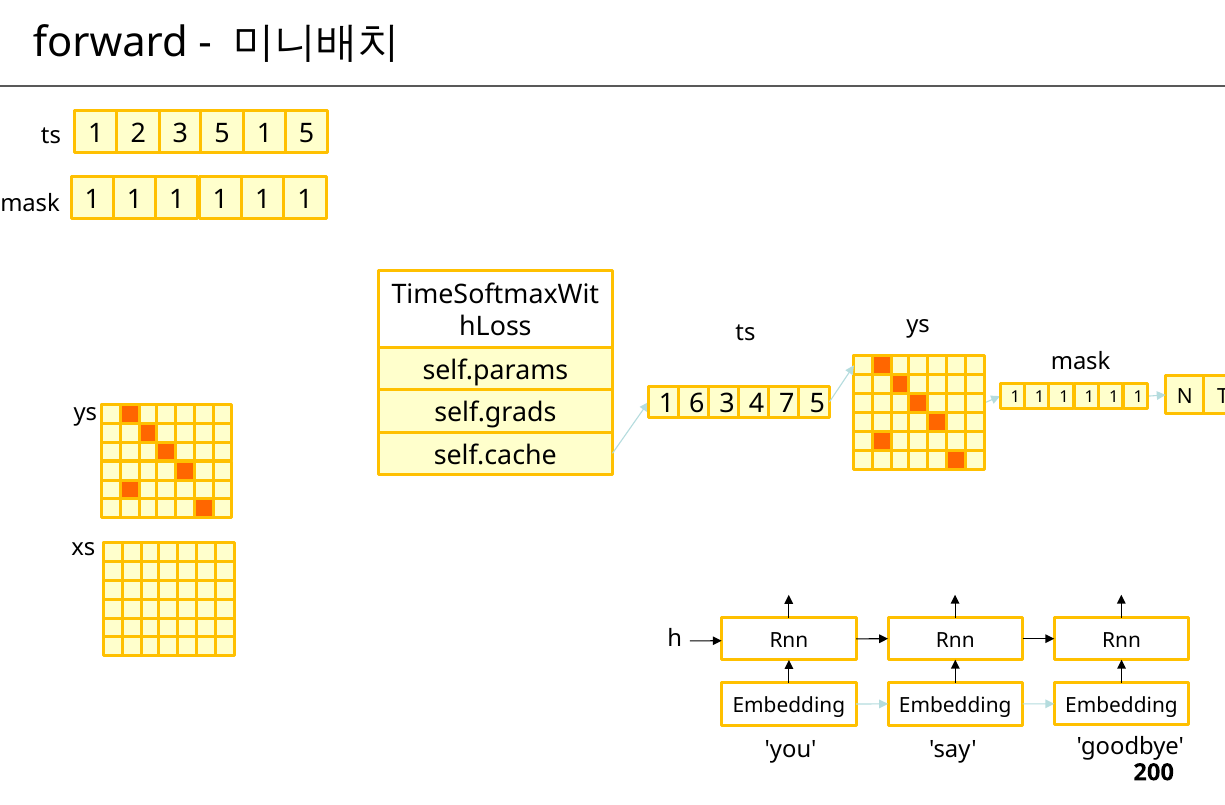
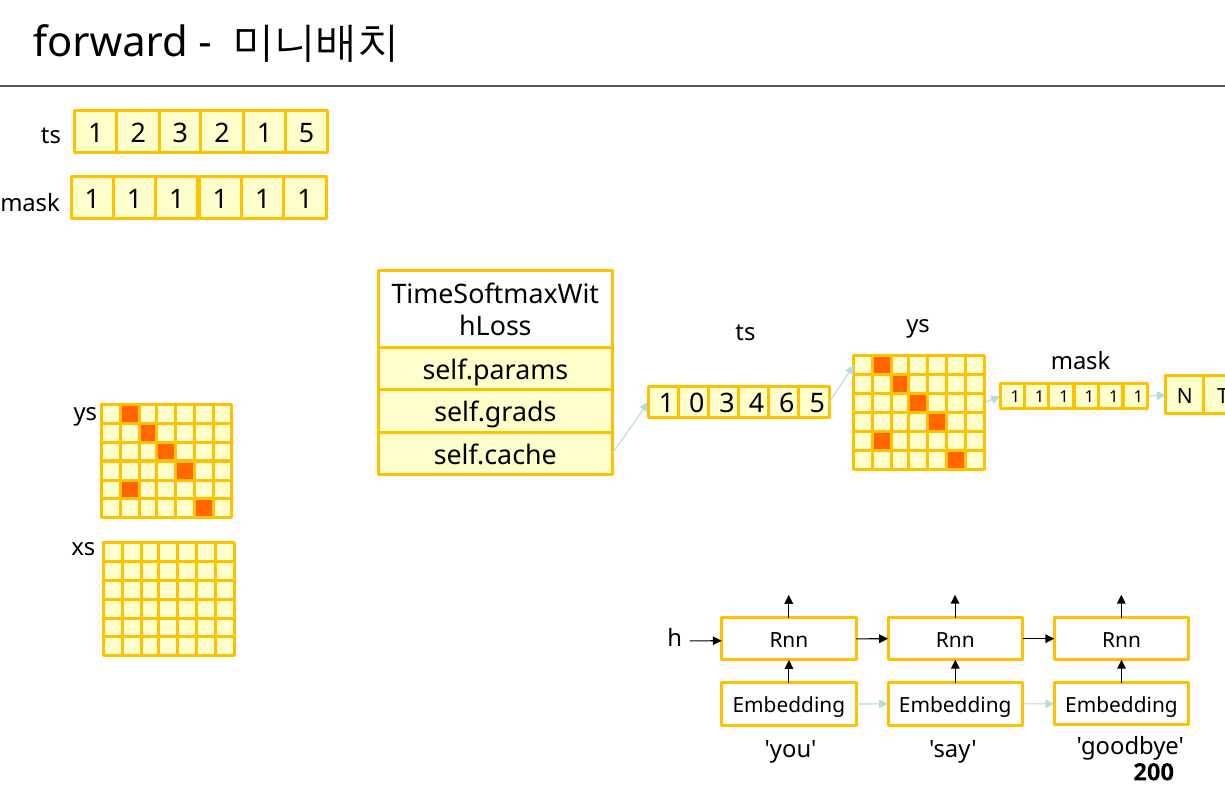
3 5: 5 -> 2 (222, 134)
6: 6 -> 0 (697, 404)
7: 7 -> 6 (787, 404)
